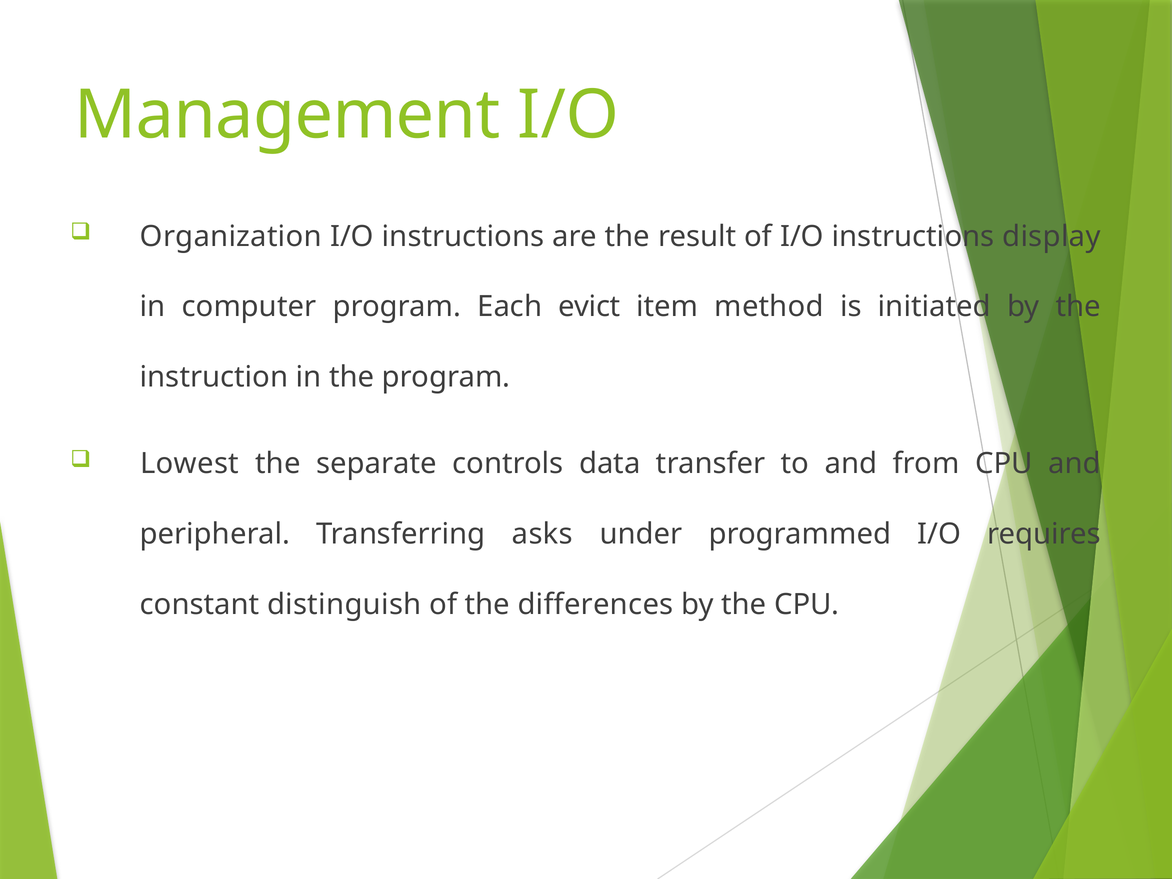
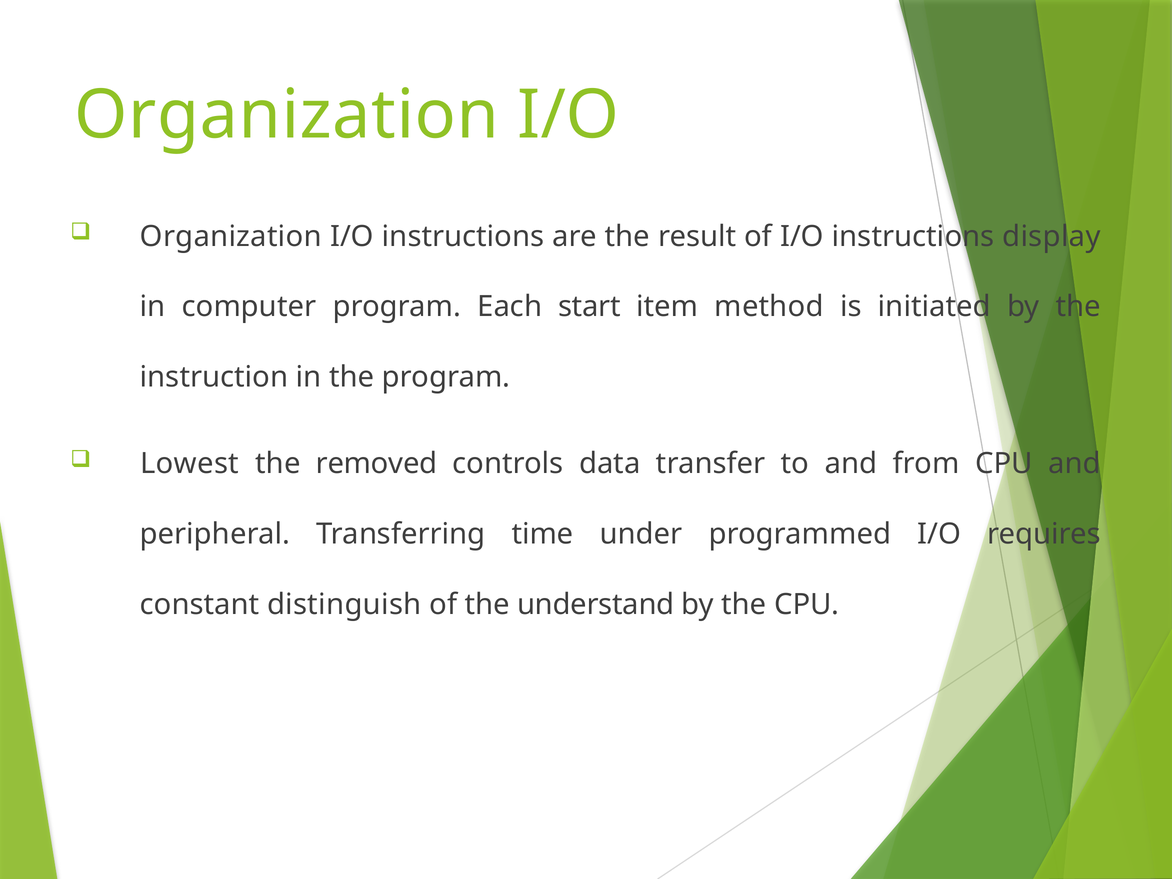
Management: Management -> Organization (287, 115)
evict: evict -> start (589, 307)
separate: separate -> removed (377, 464)
asks: asks -> time (543, 534)
differences: differences -> understand (596, 604)
